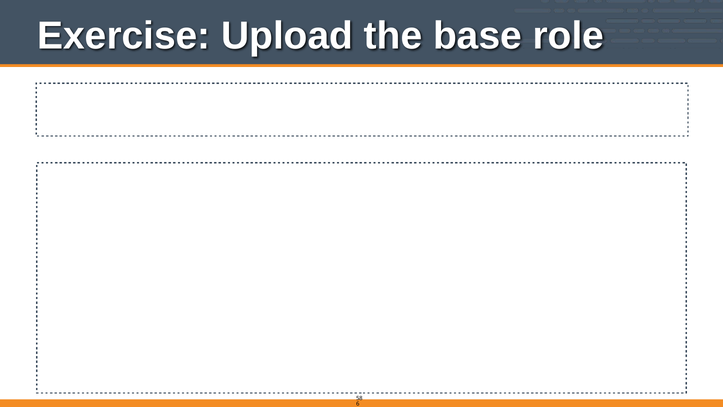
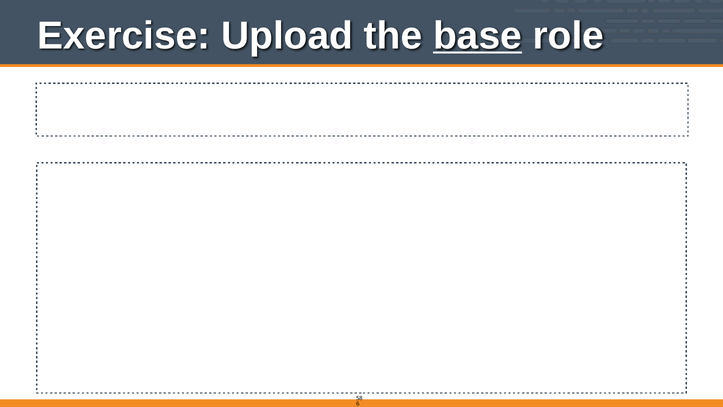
base underline: none -> present (478, 36)
